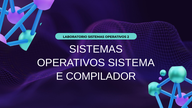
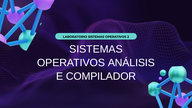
SISTEMA: SISTEMA -> ANÁLISIS (131, 63)
